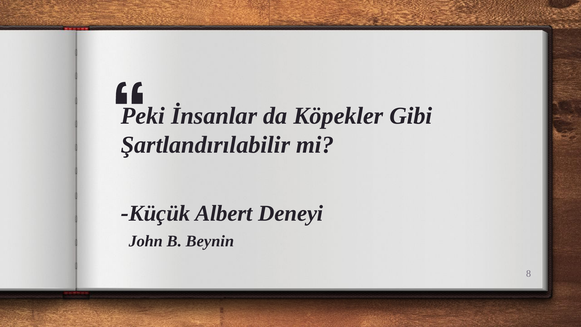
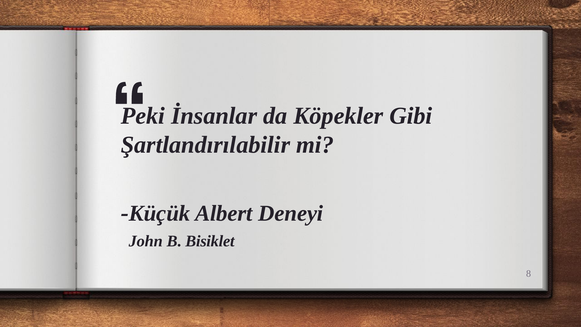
Beynin: Beynin -> Bisiklet (210, 241)
